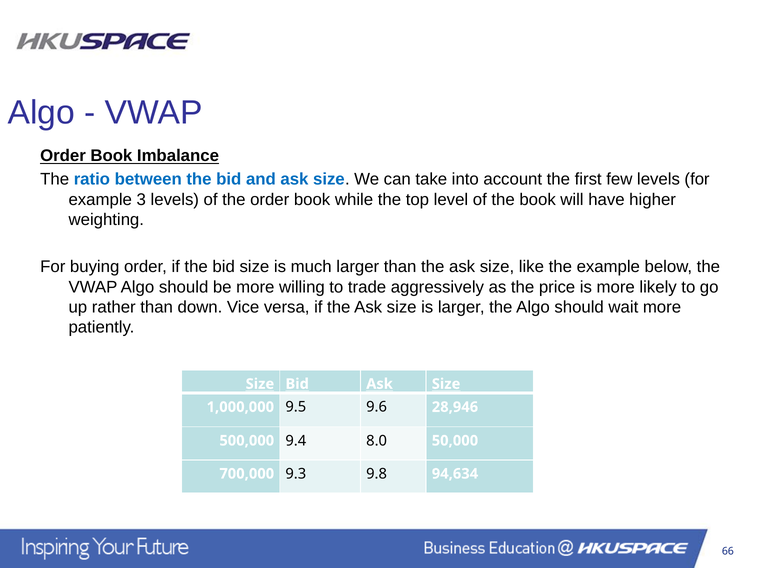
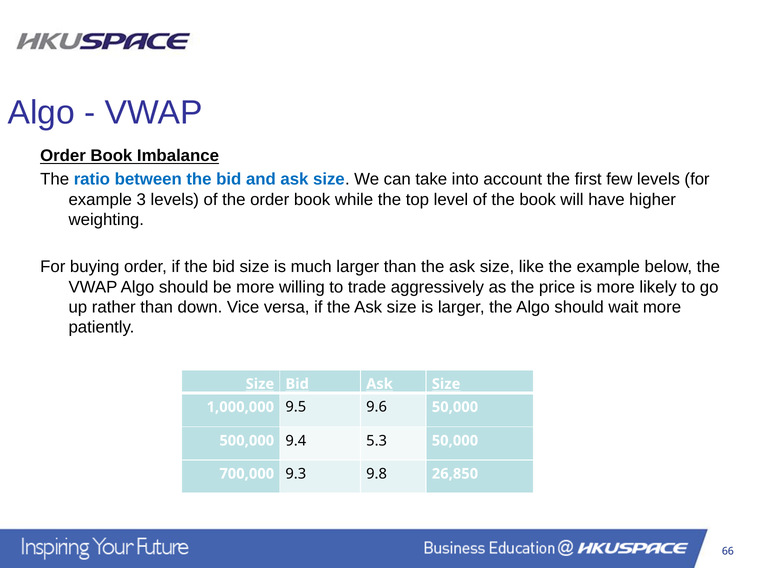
9.6 28,946: 28,946 -> 50,000 (455, 407)
8.0: 8.0 -> 5.3 (377, 440)
94,634: 94,634 -> 26,850 (455, 474)
